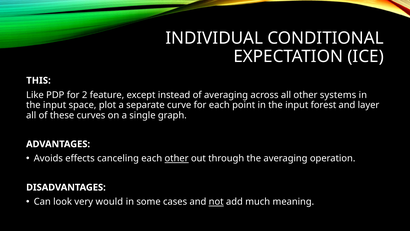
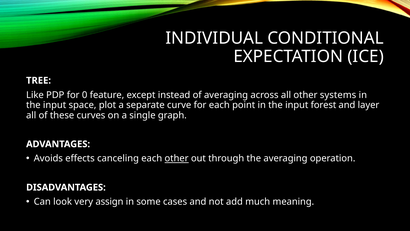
THIS: THIS -> TREE (39, 80)
2: 2 -> 0 (85, 95)
would: would -> assign (109, 202)
not underline: present -> none (216, 202)
